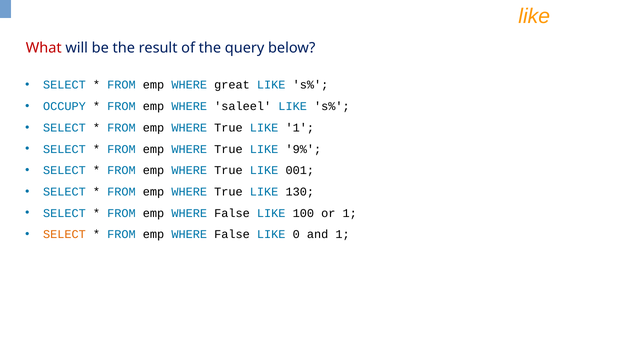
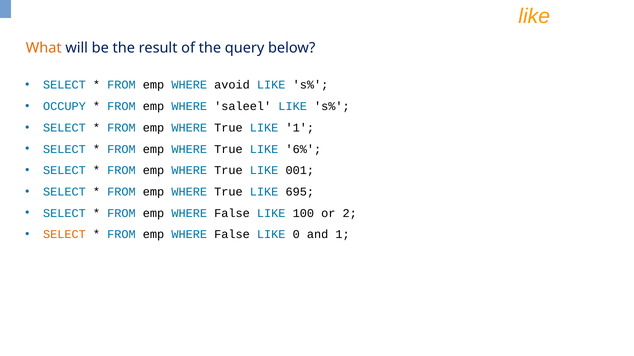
What colour: red -> orange (44, 48)
great: great -> avoid (232, 85)
9%: 9% -> 6% (303, 149)
130: 130 -> 695 (300, 192)
or 1: 1 -> 2 (350, 214)
